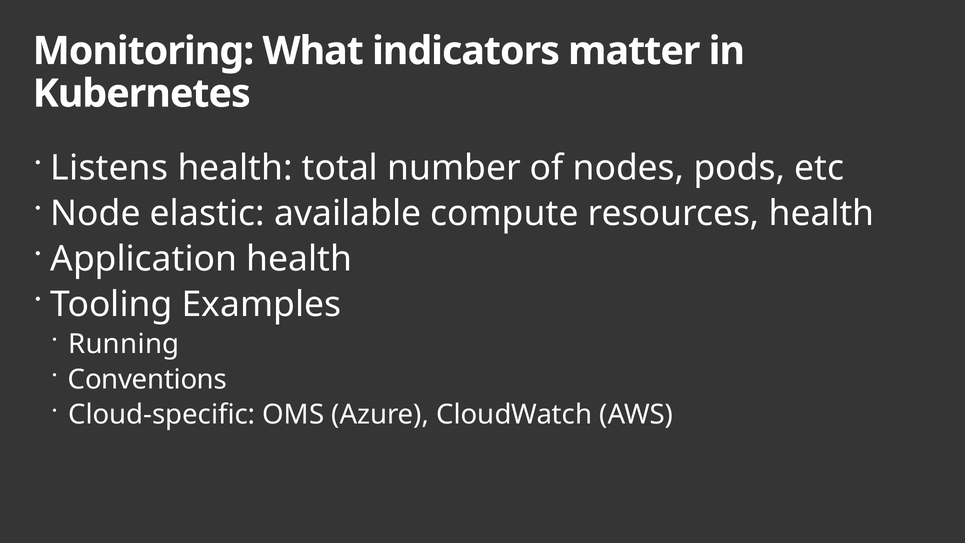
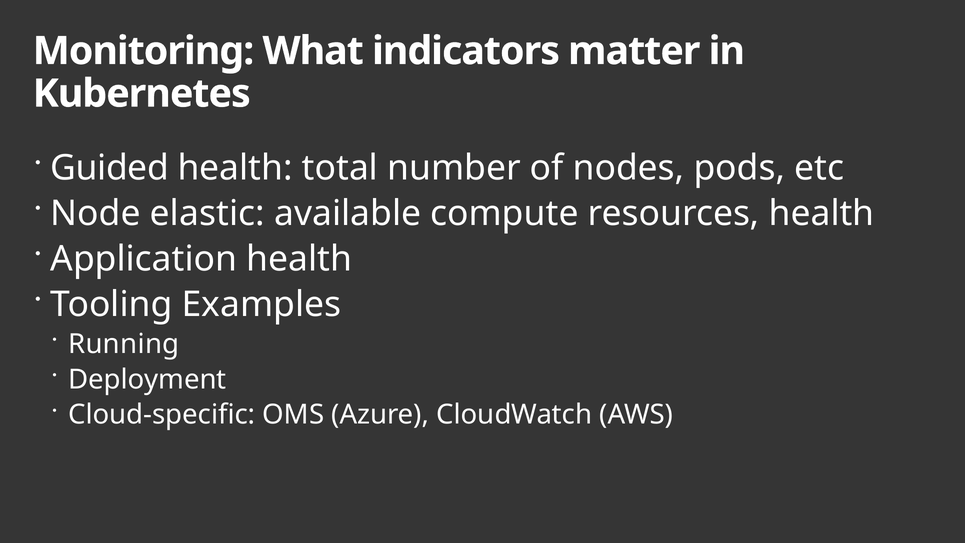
Listens: Listens -> Guided (110, 168)
Conventions: Conventions -> Deployment (147, 379)
